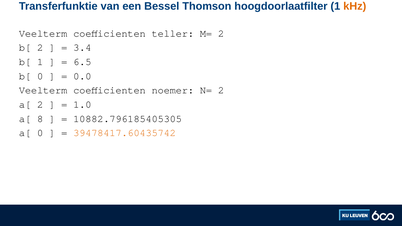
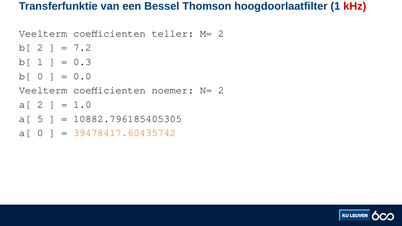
kHz colour: orange -> red (355, 6)
3.4: 3.4 -> 7.2 (82, 48)
6.5: 6.5 -> 0.3 (82, 62)
8: 8 -> 5 (40, 119)
